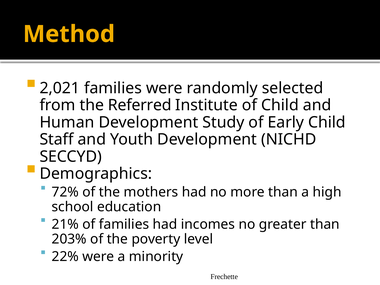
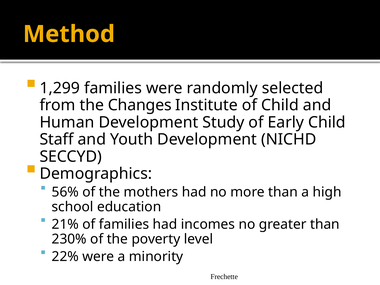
2,021: 2,021 -> 1,299 (60, 88)
Referred: Referred -> Changes (140, 105)
72%: 72% -> 56% (65, 192)
203%: 203% -> 230% (69, 239)
